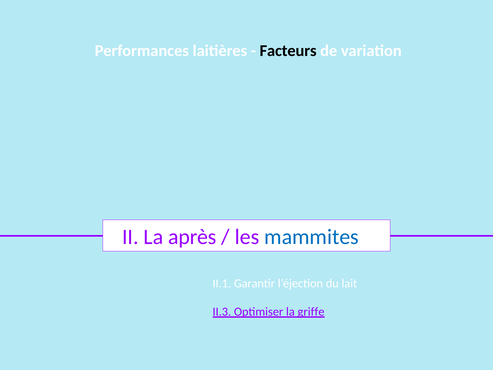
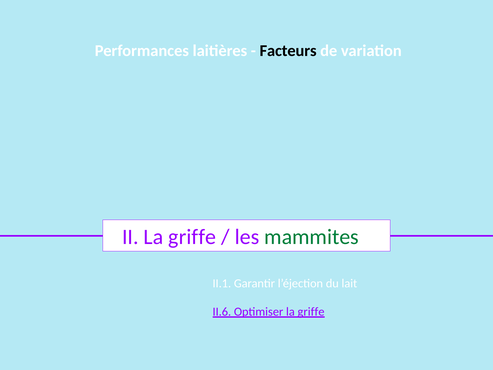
II La après: après -> griffe (192, 237)
mammites colour: blue -> green (312, 237)
II.3: II.3 -> II.6 (222, 312)
